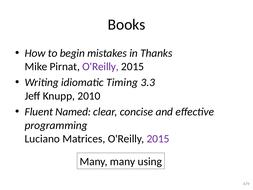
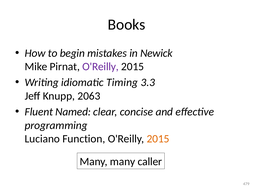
Thanks: Thanks -> Newick (156, 53)
2010: 2010 -> 2063 (89, 96)
Matrices: Matrices -> Function (84, 139)
2015 colour: purple -> orange (158, 139)
using: using -> caller (150, 161)
